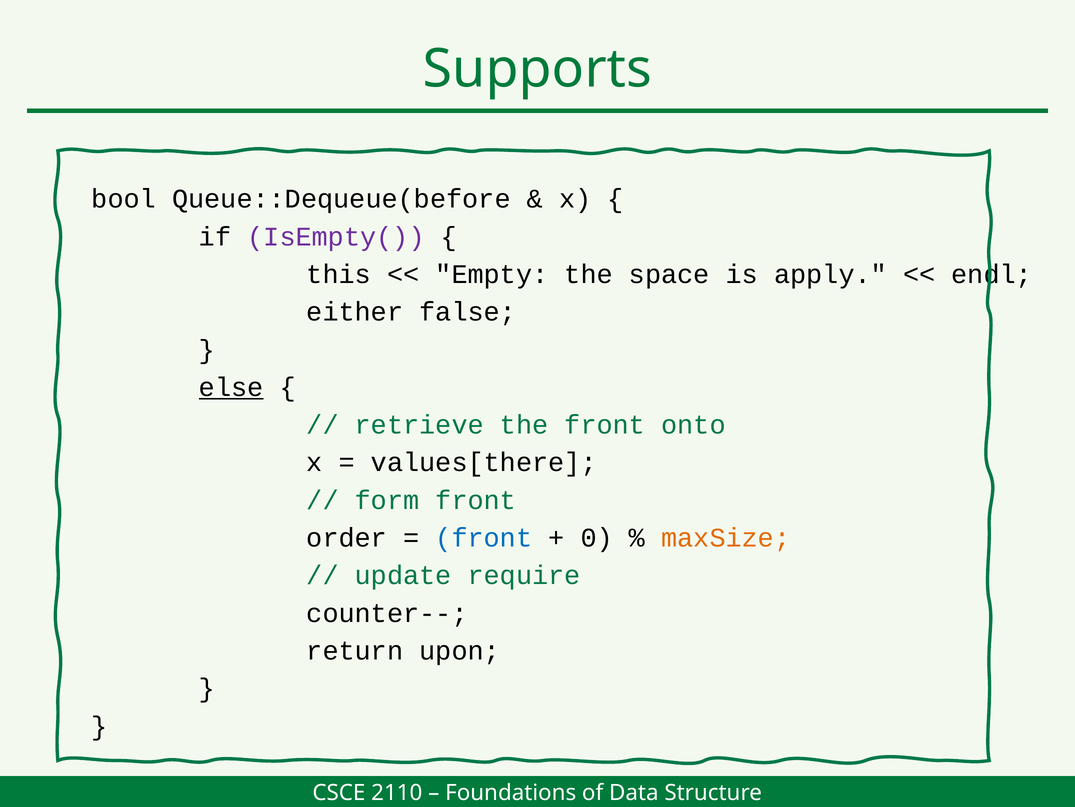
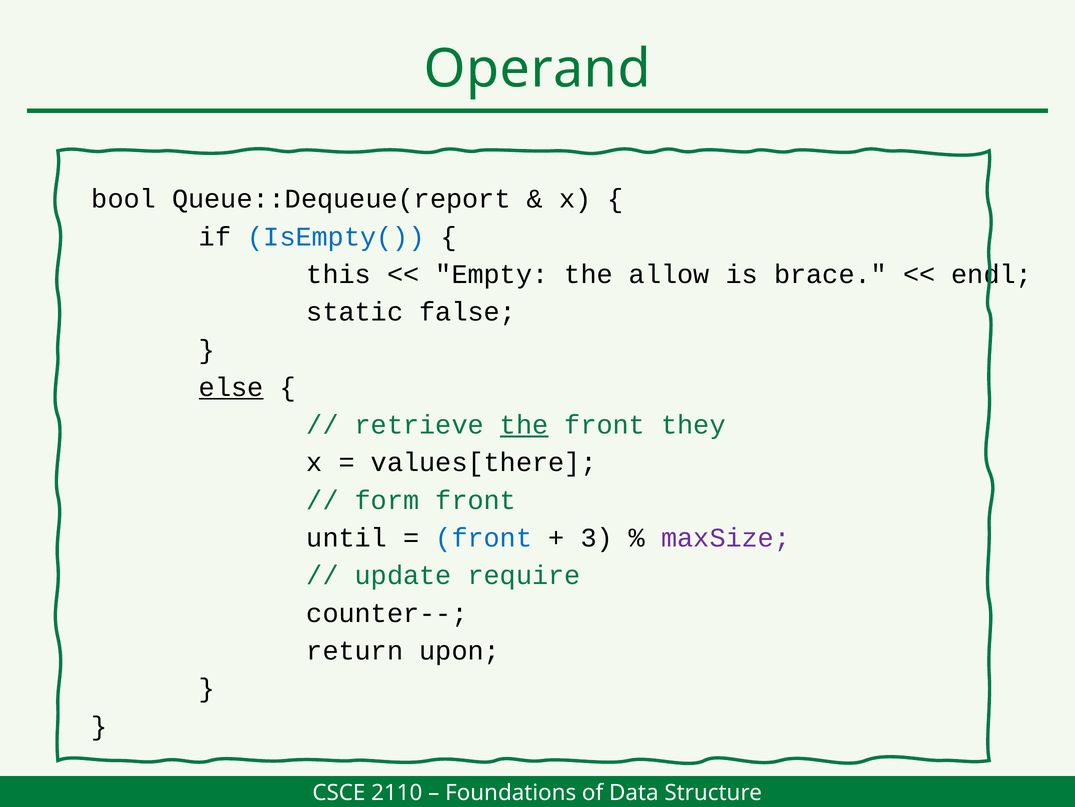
Supports: Supports -> Operand (537, 69)
Queue::Dequeue(before: Queue::Dequeue(before -> Queue::Dequeue(report (341, 199)
IsEmpty( colour: purple -> blue (336, 236)
space: space -> allow (669, 274)
apply: apply -> brace (830, 274)
either: either -> static (355, 312)
the underline: none -> present (524, 425)
onto: onto -> they (693, 425)
order: order -> until (347, 537)
0: 0 -> 3 (597, 537)
maxSize colour: orange -> purple (726, 537)
